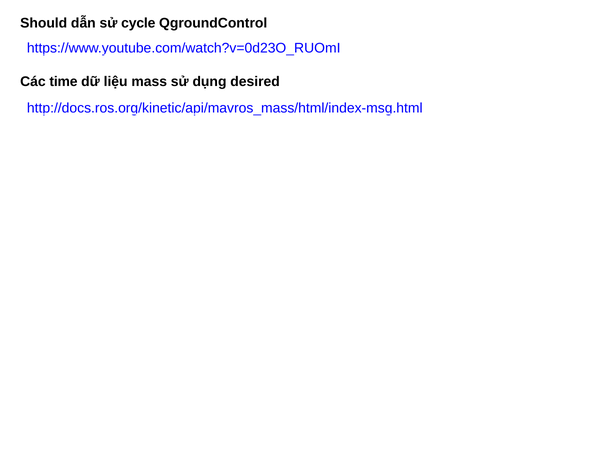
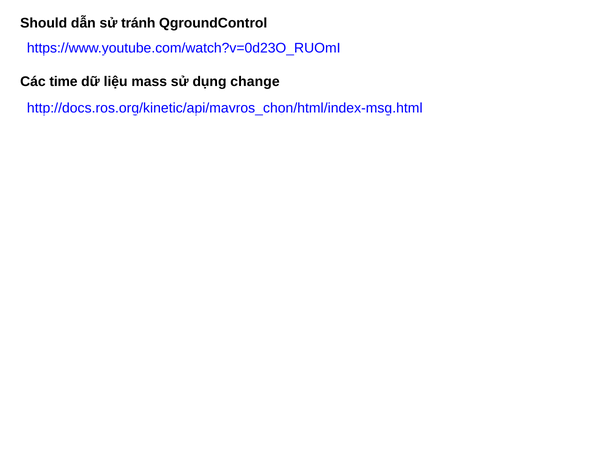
cycle: cycle -> tránh (138, 23)
desired: desired -> change (255, 81)
http://docs.ros.org/kinetic/api/mavros_mass/html/index-msg.html: http://docs.ros.org/kinetic/api/mavros_mass/html/index-msg.html -> http://docs.ros.org/kinetic/api/mavros_chọn/html/index-msg.html (225, 108)
